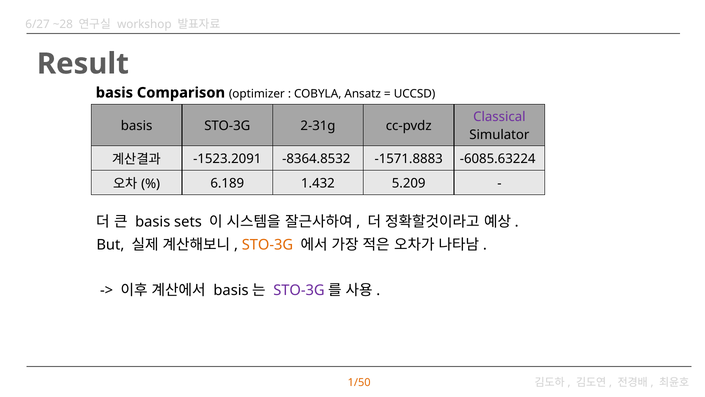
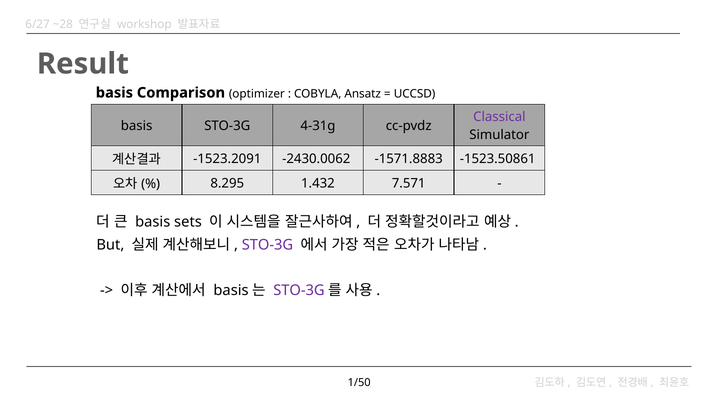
2-31g: 2-31g -> 4-31g (318, 126)
-8364.8532: -8364.8532 -> -2430.0062 (316, 159)
-6085.63224: -6085.63224 -> -1523.50861 (498, 159)
6.189: 6.189 -> 8.295 (227, 183)
5.209: 5.209 -> 7.571 (409, 183)
STO-3G colour: orange -> purple (268, 245)
1/50 colour: orange -> black (359, 382)
